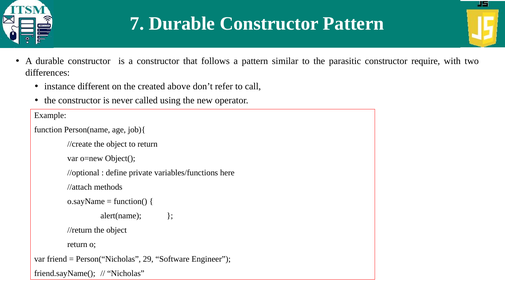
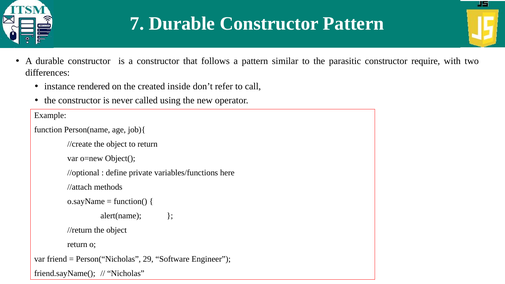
different: different -> rendered (94, 87)
above: above -> inside (179, 87)
